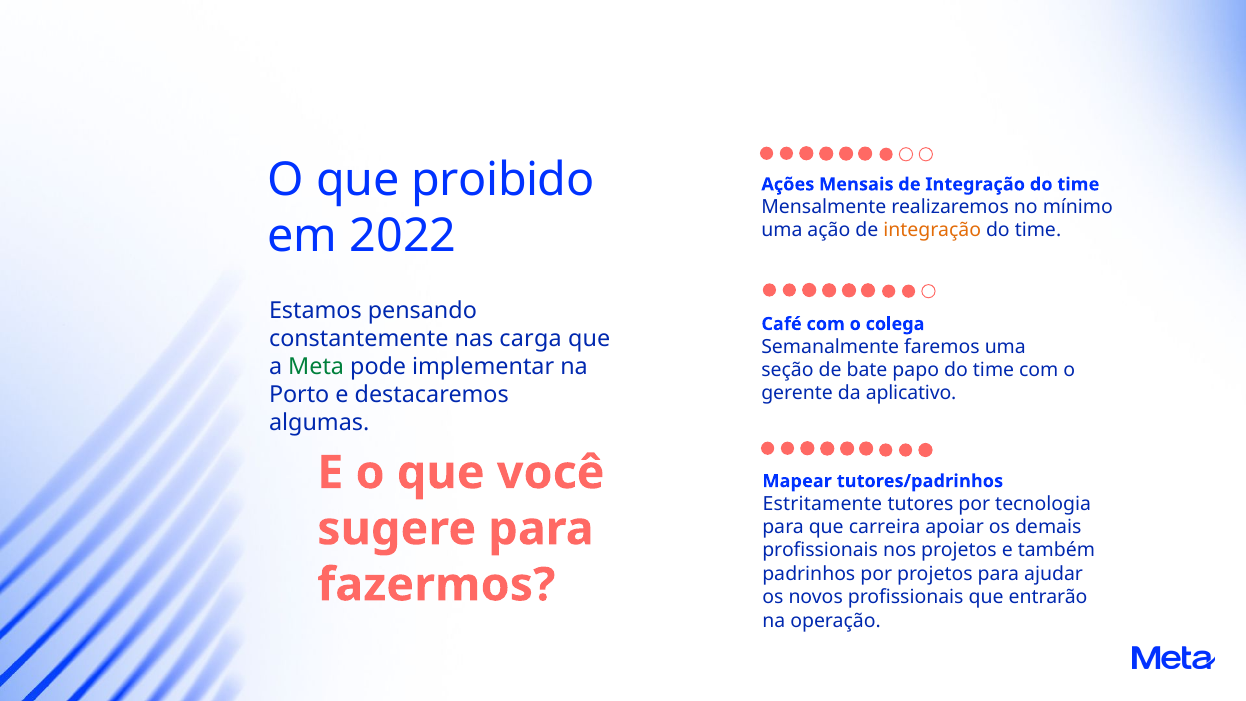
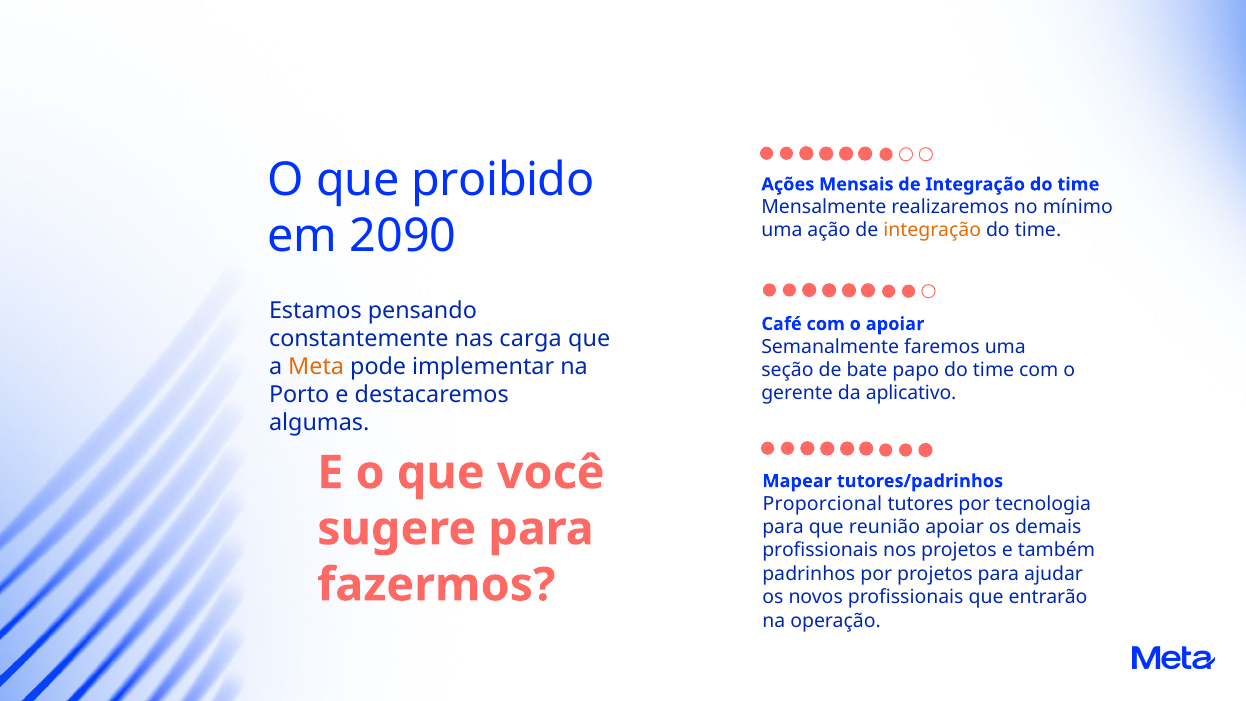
2022: 2022 -> 2090 (403, 236)
o colega: colega -> apoiar (895, 324)
Meta colour: green -> orange (316, 367)
Estritamente: Estritamente -> Proporcional (822, 504)
carreira: carreira -> reunião (884, 527)
